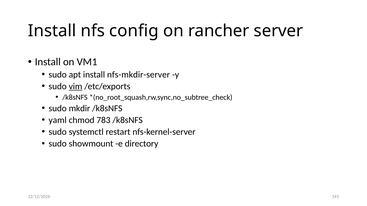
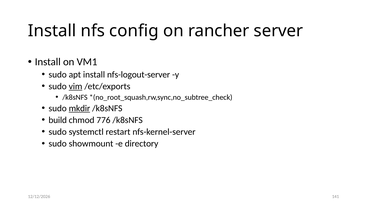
nfs-mkdir-server: nfs-mkdir-server -> nfs-logout-server (139, 75)
mkdir underline: none -> present (79, 108)
yaml: yaml -> build (58, 120)
783: 783 -> 776 (103, 120)
